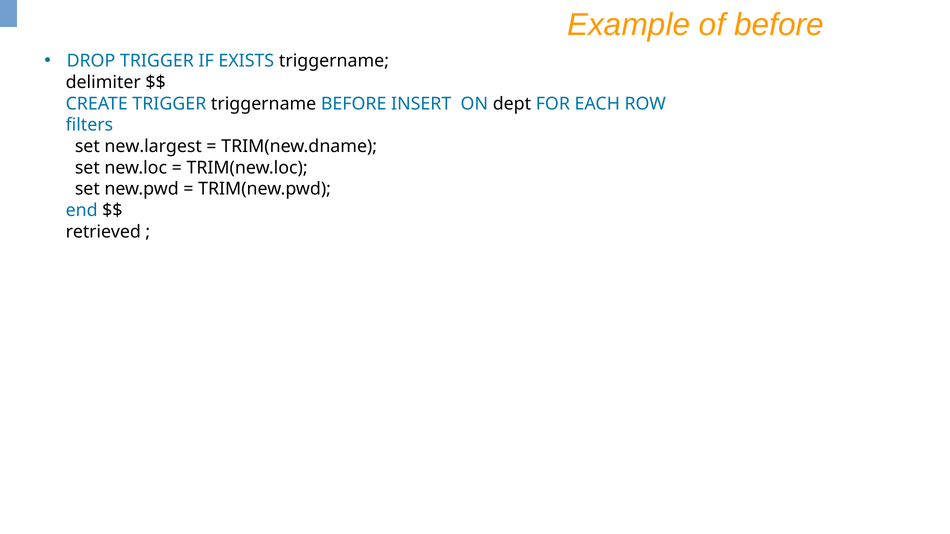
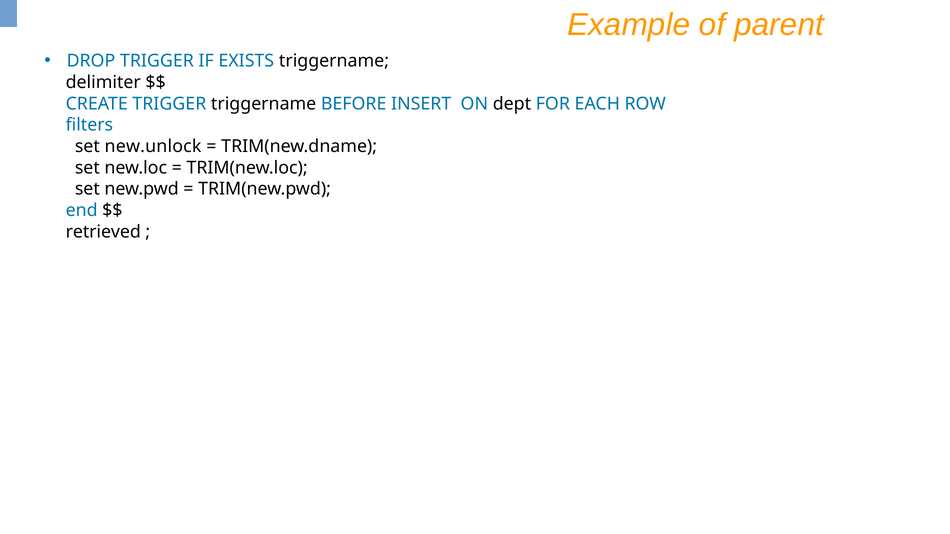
of before: before -> parent (779, 25)
new.largest: new.largest -> new.unlock (153, 146)
